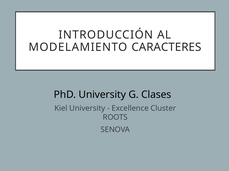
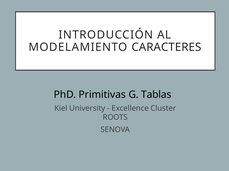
PhD University: University -> Primitivas (102, 95)
Clases: Clases -> Tablas (156, 95)
